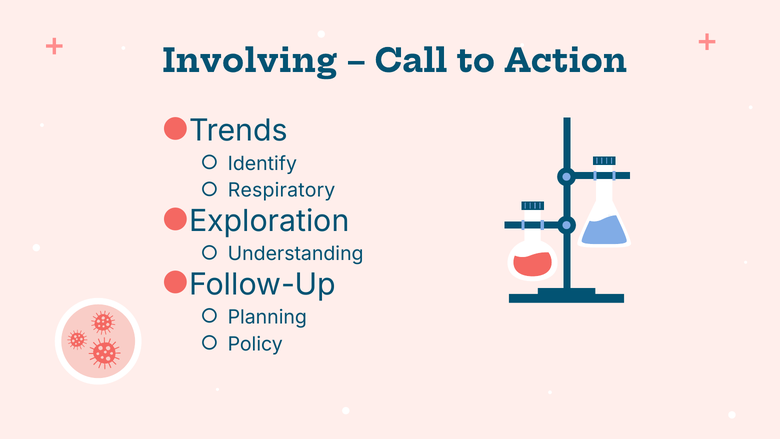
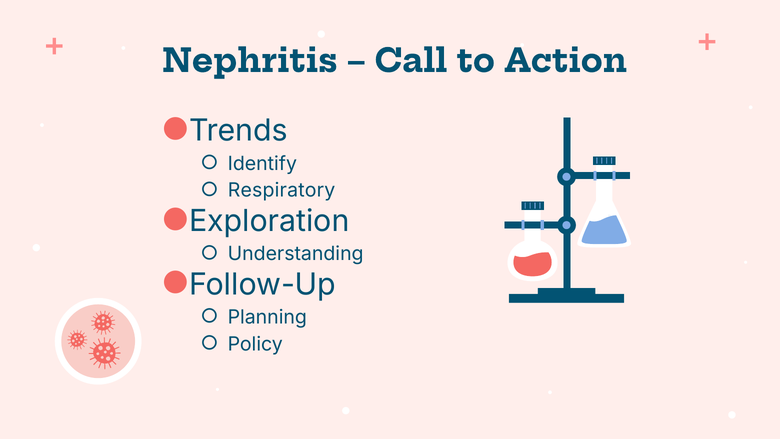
Involving: Involving -> Nephritis (250, 61)
